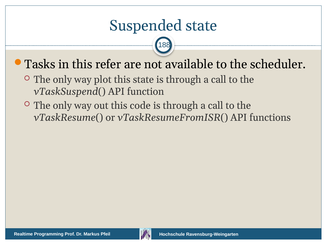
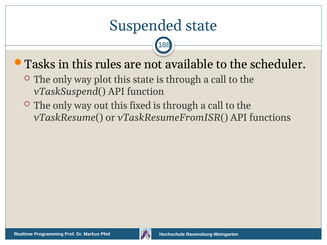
refer: refer -> rules (108, 64)
code: code -> fixed (140, 106)
